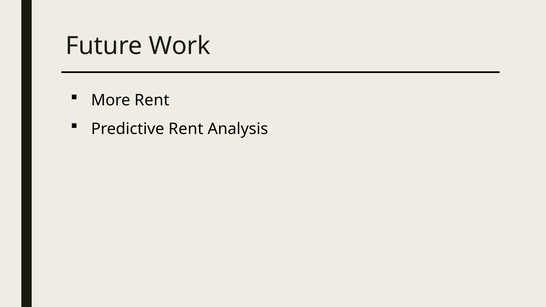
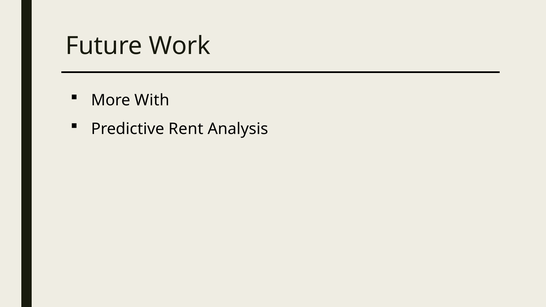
More Rent: Rent -> With (152, 100)
